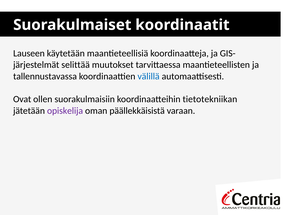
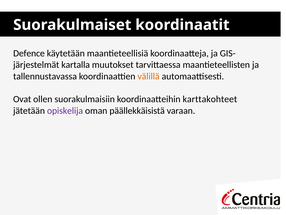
Lauseen: Lauseen -> Defence (29, 53)
selittää: selittää -> kartalla (76, 65)
välillä colour: blue -> orange (149, 76)
tietotekniikan: tietotekniikan -> karttakohteet (210, 99)
